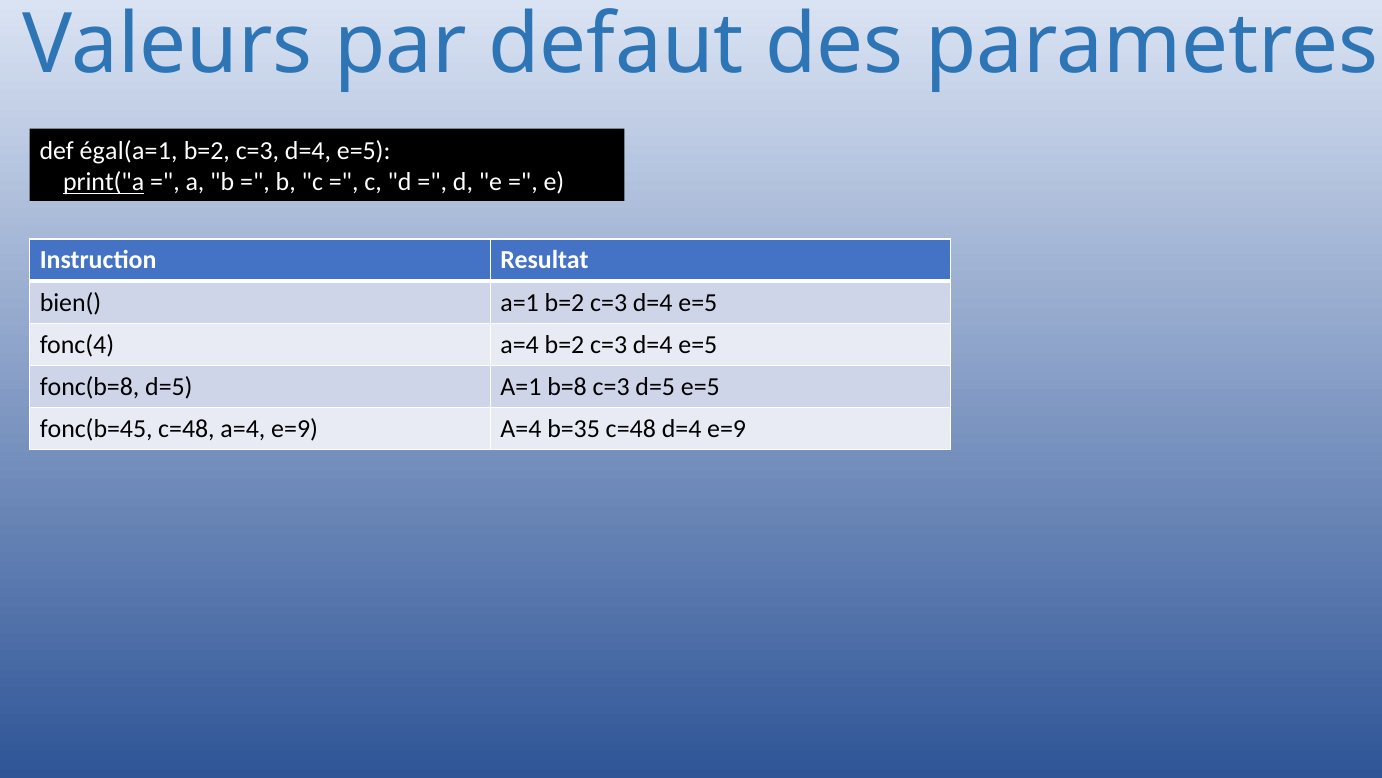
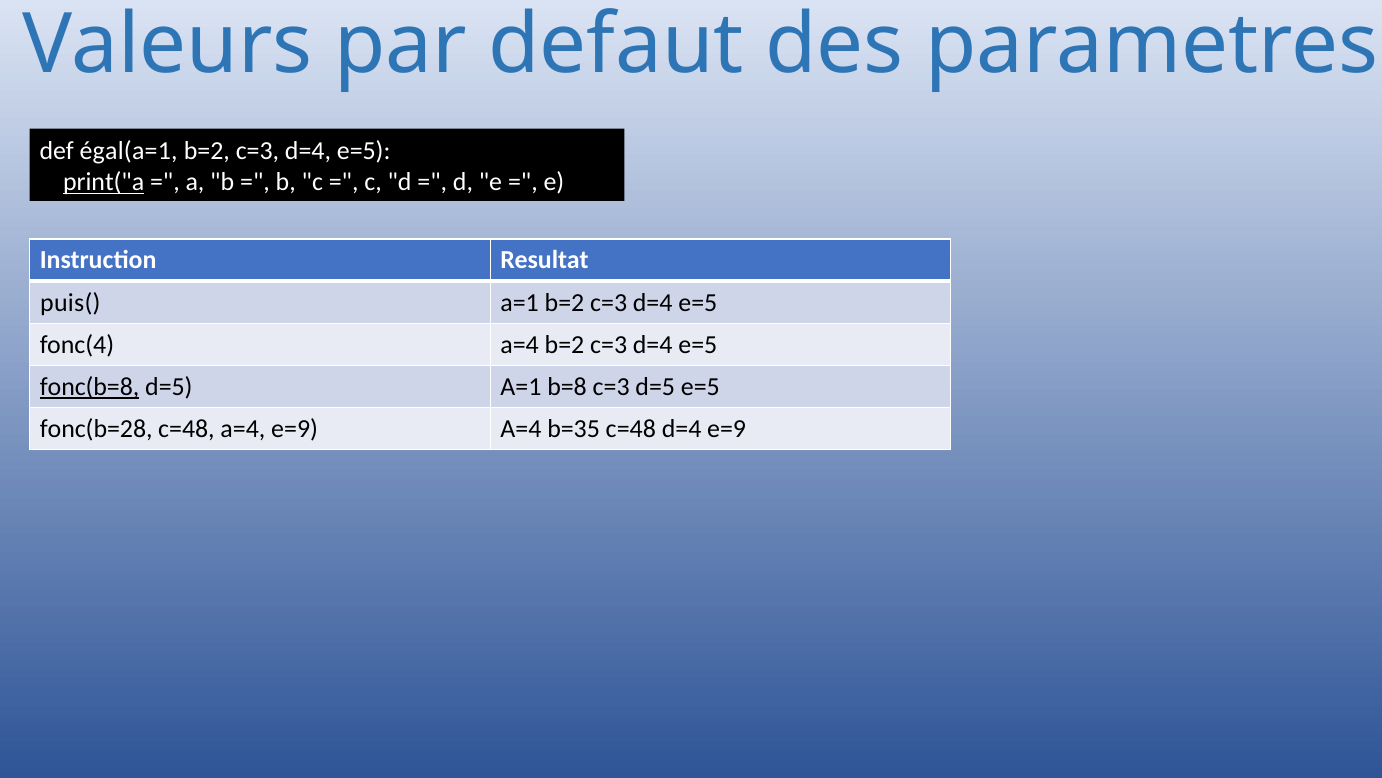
bien(: bien( -> puis( (70, 302)
fonc(b=8 underline: none -> present (90, 386)
fonc(b=45: fonc(b=45 -> fonc(b=28 (96, 428)
